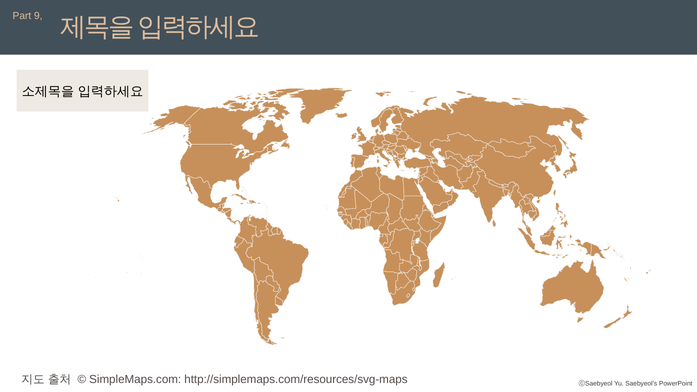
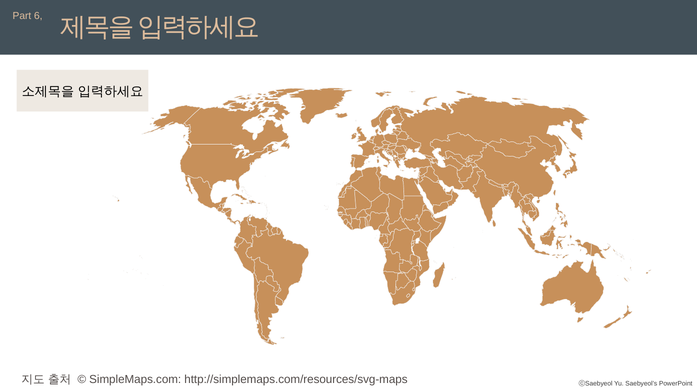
9: 9 -> 6 (38, 16)
